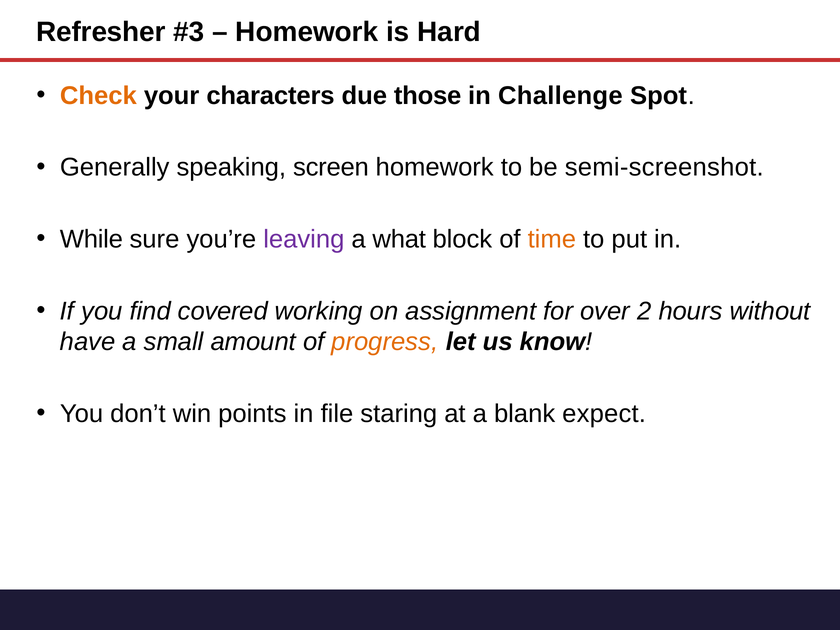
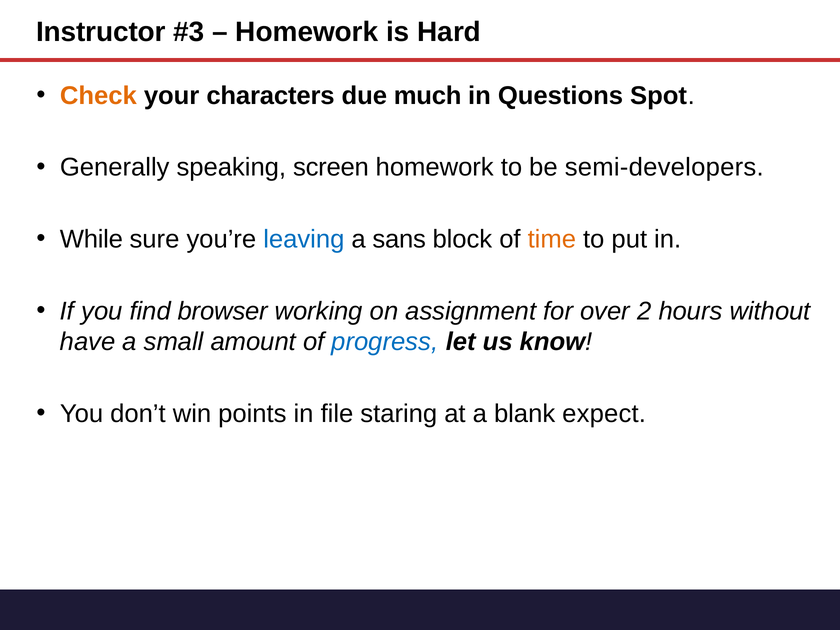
Refresher: Refresher -> Instructor (101, 32)
those: those -> much (428, 96)
Challenge: Challenge -> Questions (561, 96)
semi-screenshot: semi-screenshot -> semi-developers (664, 167)
leaving colour: purple -> blue (304, 239)
what: what -> sans (399, 239)
covered: covered -> browser (223, 311)
progress colour: orange -> blue (385, 342)
